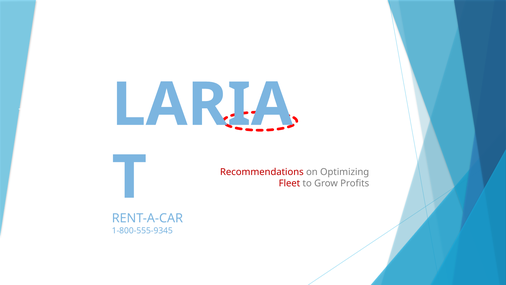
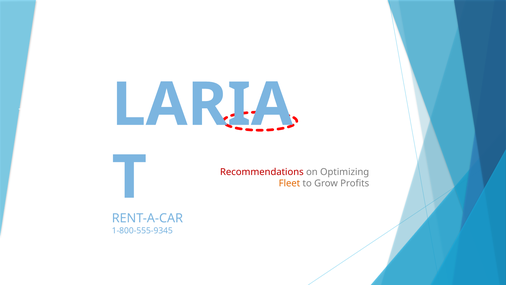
Fleet colour: red -> orange (289, 183)
